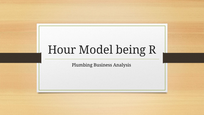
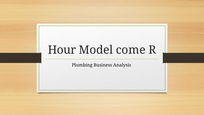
being: being -> come (131, 50)
